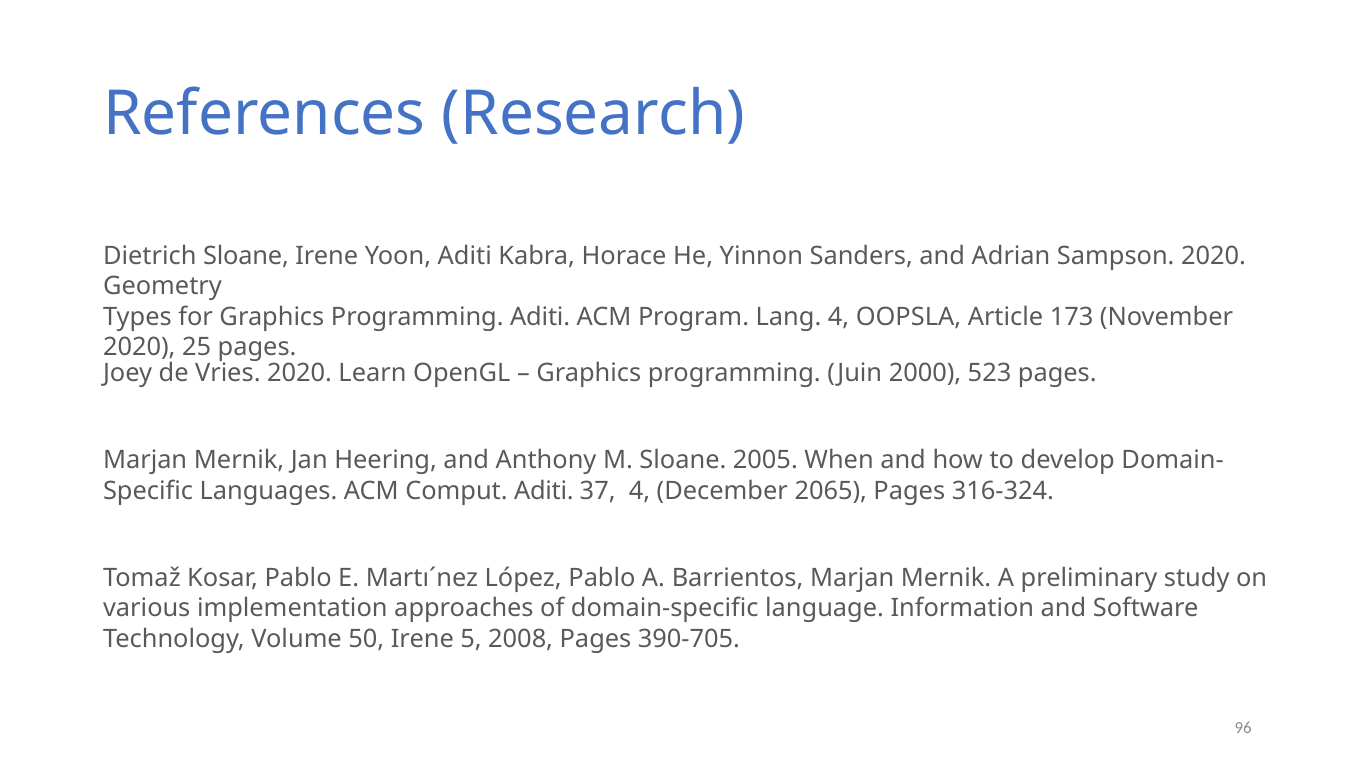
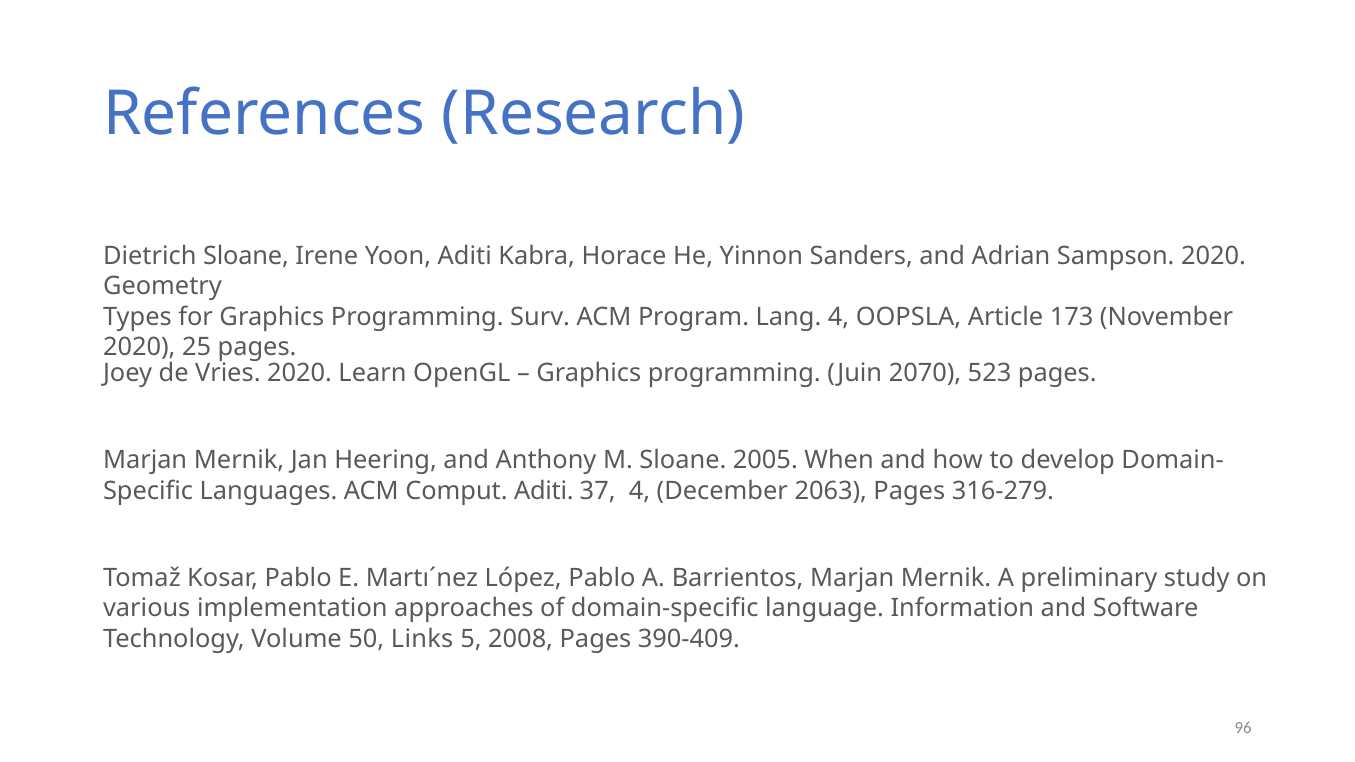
Programming Aditi: Aditi -> Surv (540, 317)
2000: 2000 -> 2070 (925, 373)
2065: 2065 -> 2063 (831, 491)
316-324: 316-324 -> 316-279 (1003, 491)
50 Irene: Irene -> Links (422, 639)
390-705: 390-705 -> 390-409 (689, 639)
